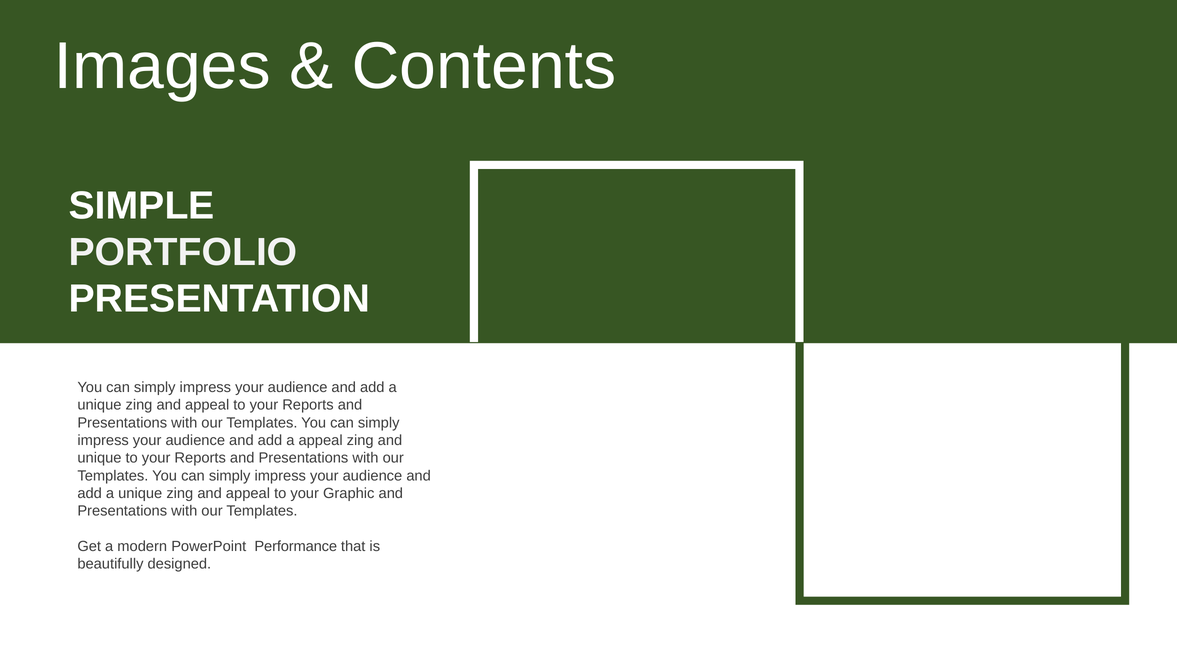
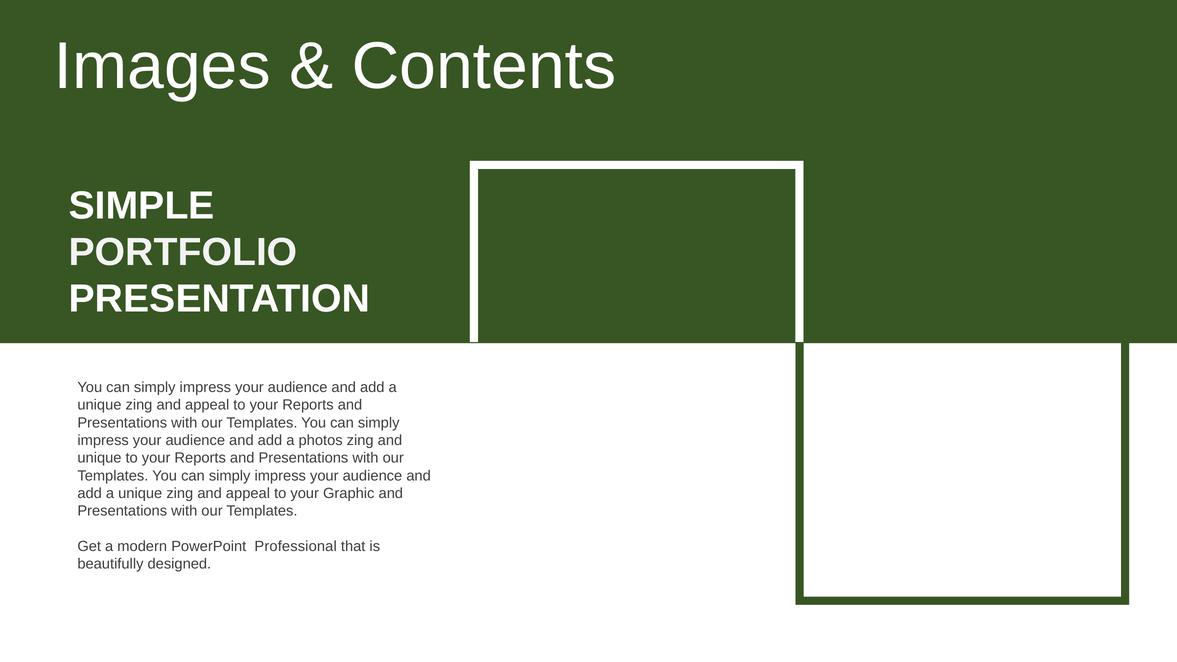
a appeal: appeal -> photos (321, 440)
Performance: Performance -> Professional (296, 546)
